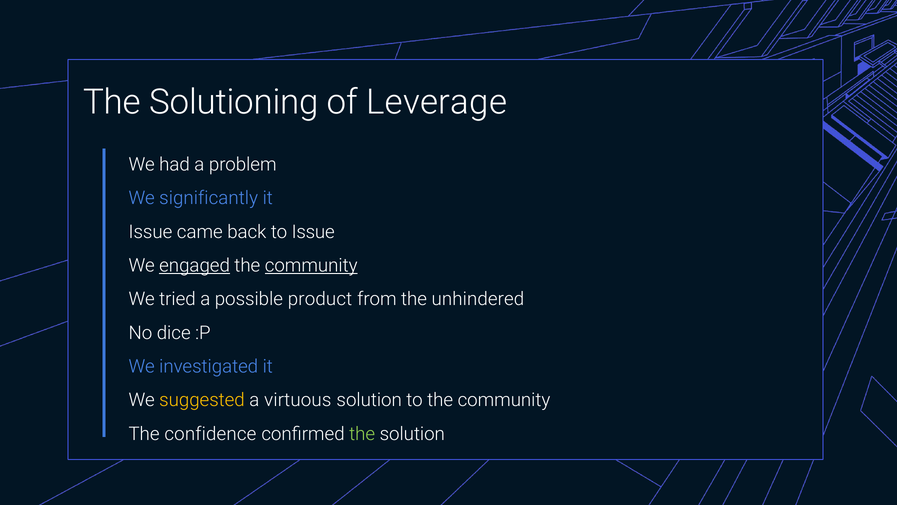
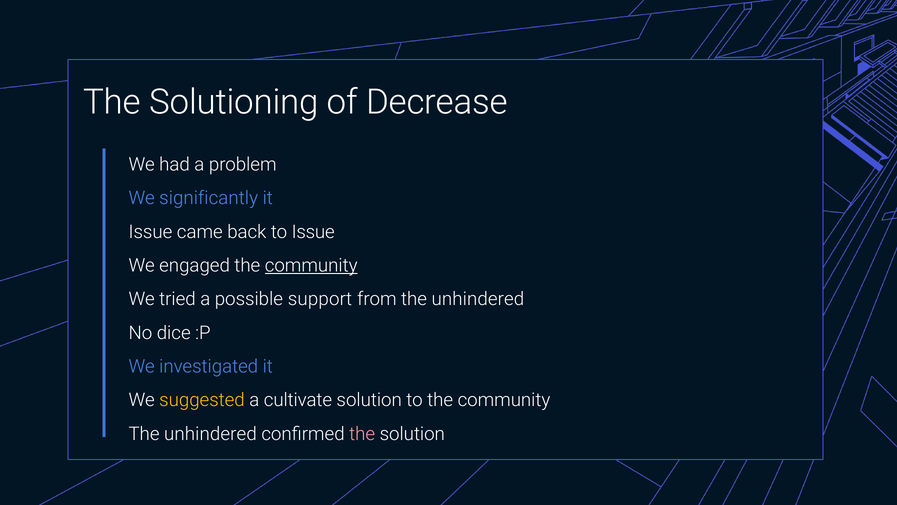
Leverage: Leverage -> Decrease (437, 102)
engaged underline: present -> none (195, 265)
product: product -> support (320, 299)
virtuous: virtuous -> cultivate (298, 400)
confidence: confidence -> unhindered (210, 433)
the colour: light green -> pink (362, 433)
